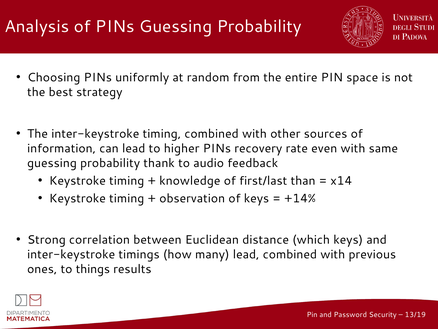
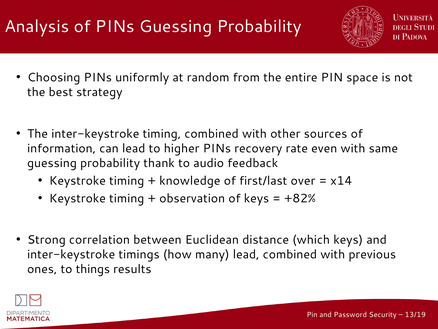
than: than -> over (303, 180)
+14%: +14% -> +82% (300, 198)
